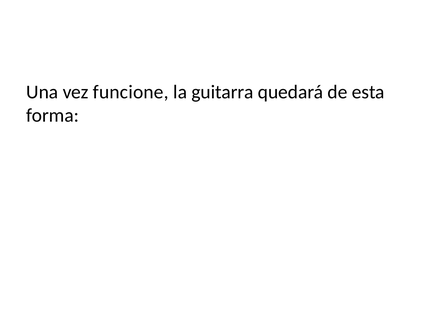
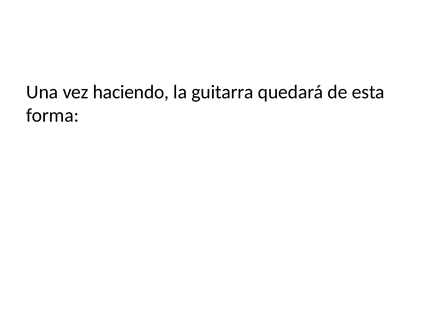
funcione: funcione -> haciendo (131, 92)
